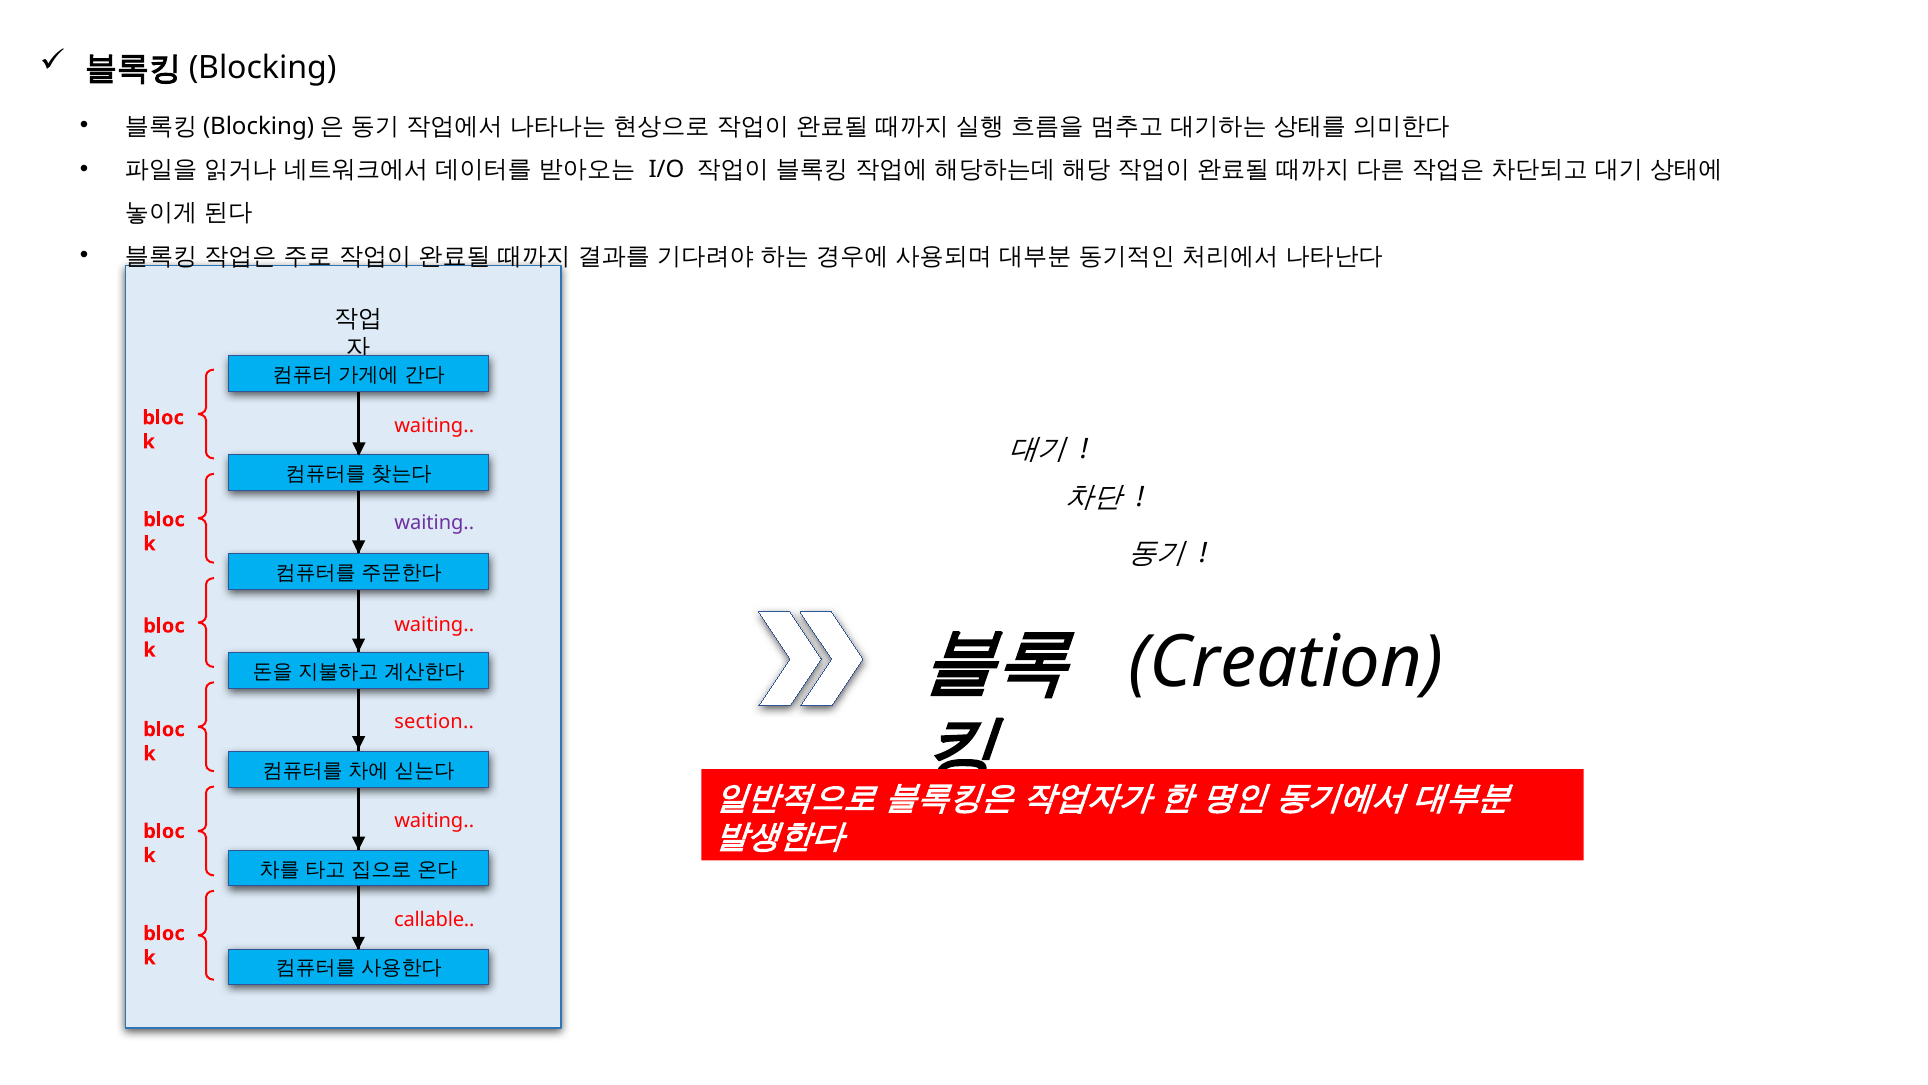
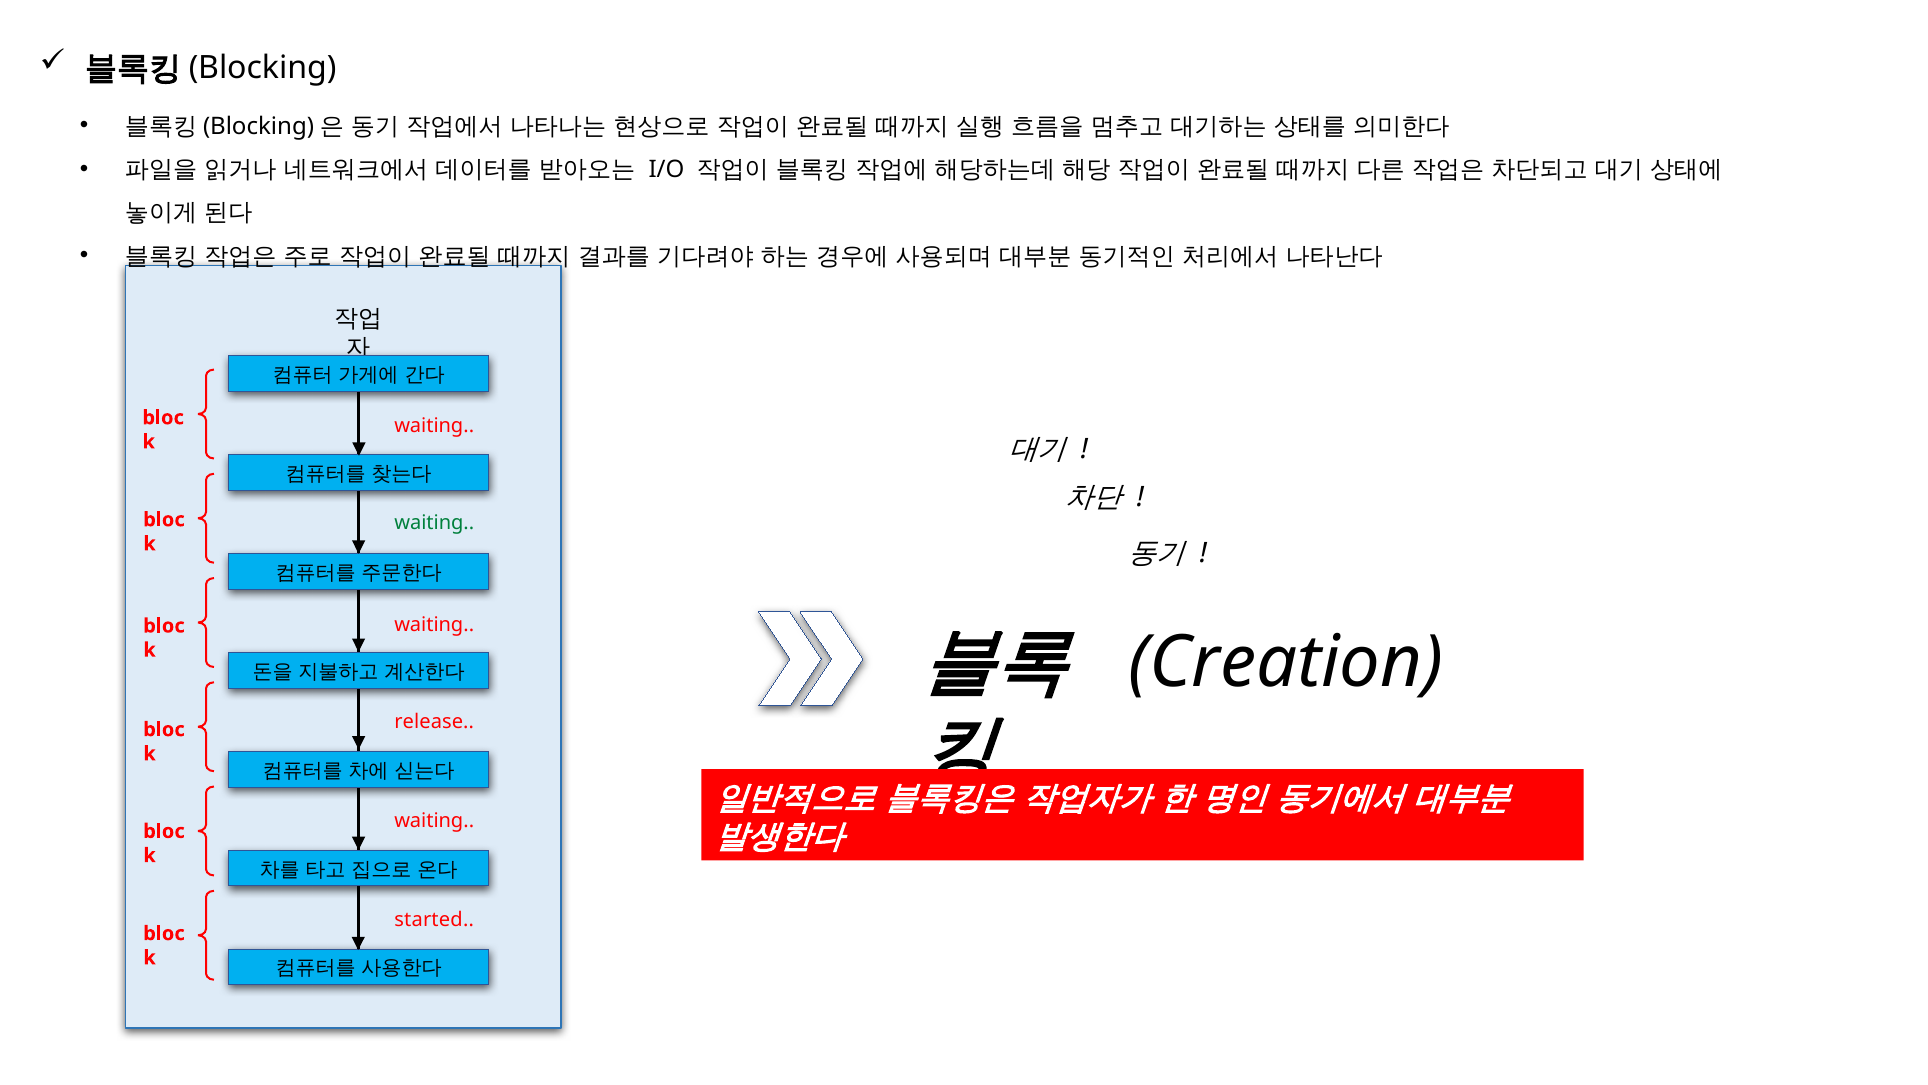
waiting colour: purple -> green (434, 522)
section: section -> release (434, 721)
callable: callable -> started (434, 919)
